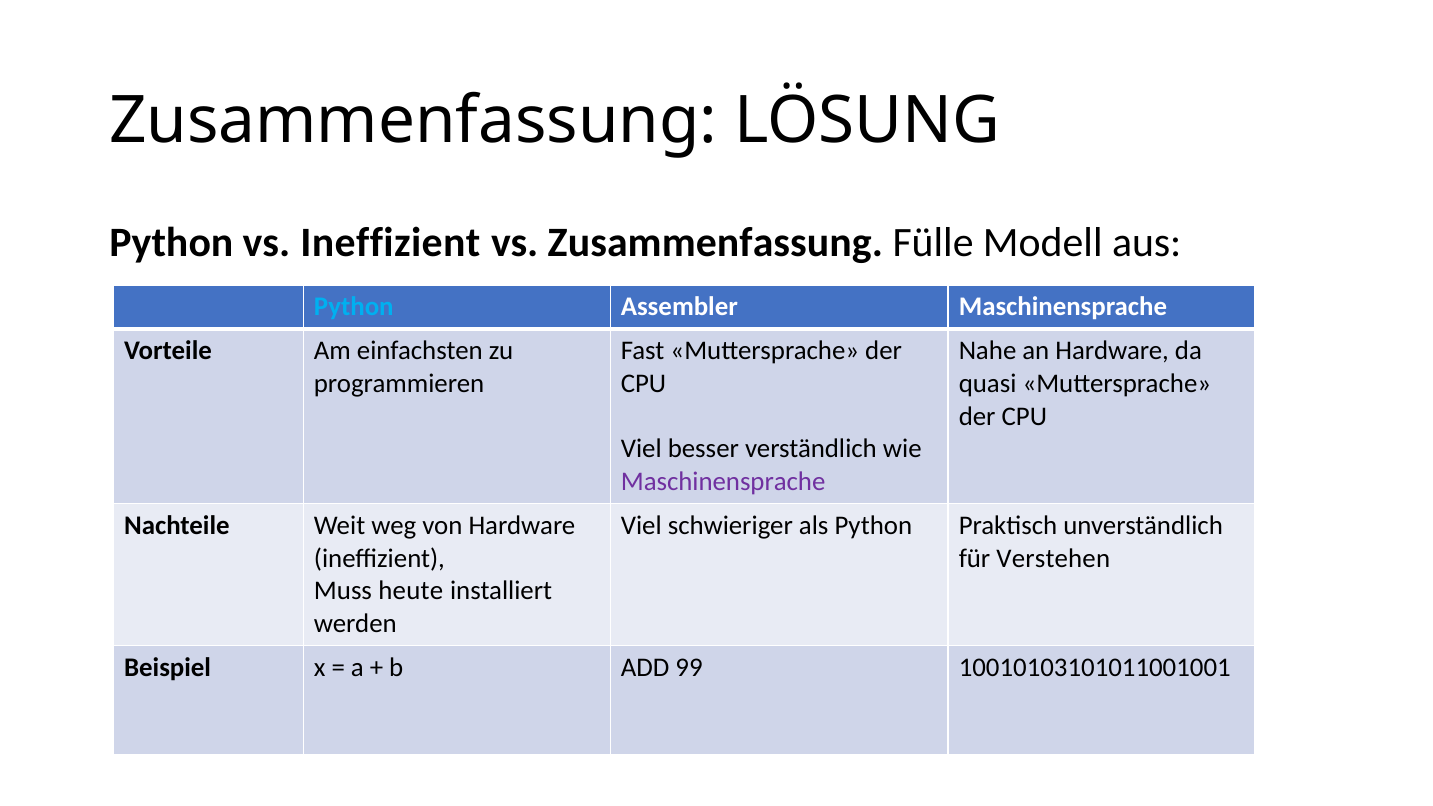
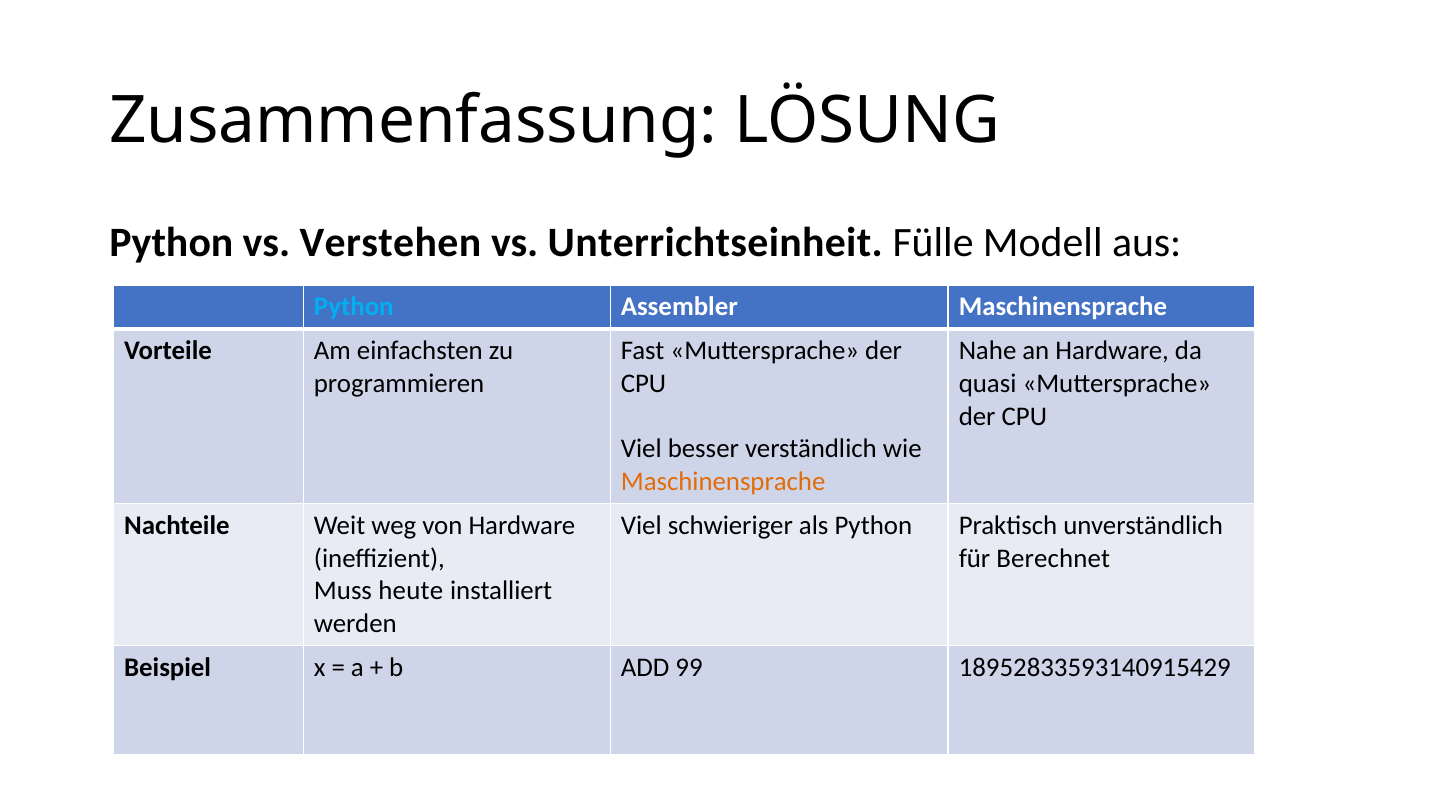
vs Ineffizient: Ineffizient -> Verstehen (390, 242)
vs Zusammenfassung: Zusammenfassung -> Unterrichtseinheit (715, 242)
Maschinensprache colour: purple -> orange (723, 482)
Verstehen: Verstehen -> Berechnet (1053, 558)
10010103101011001001: 10010103101011001001 -> 18952833593140915429 (1095, 667)
